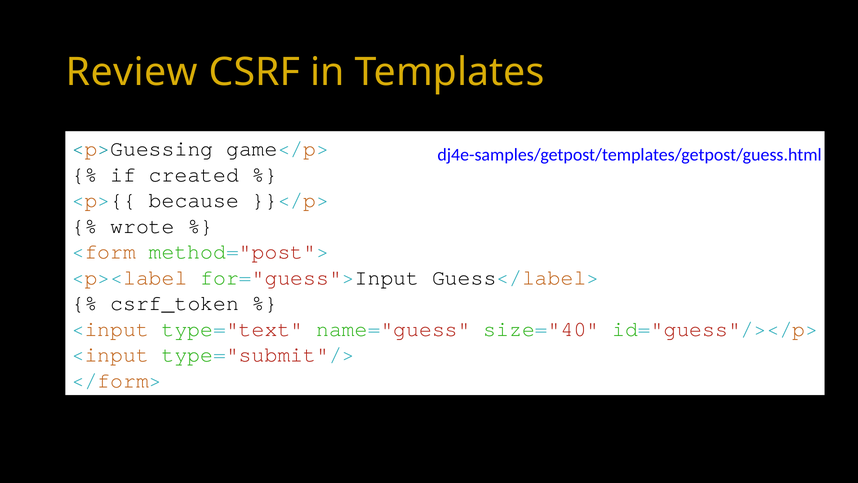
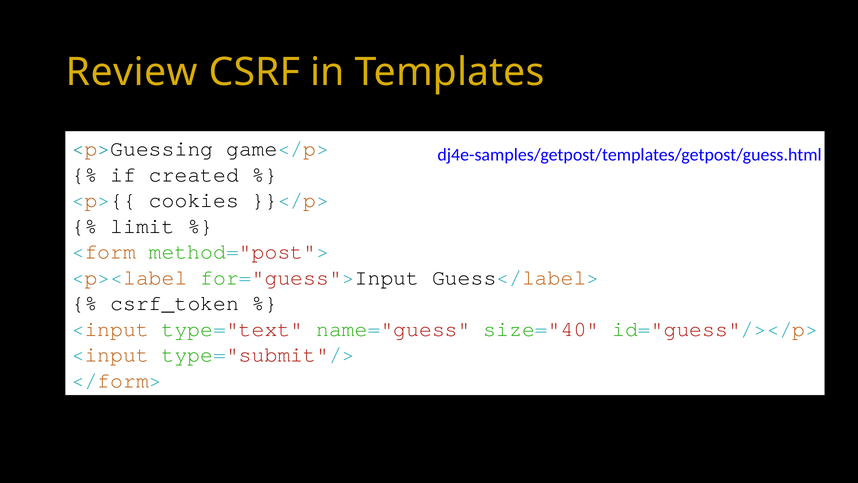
because: because -> cookies (194, 200)
wrote: wrote -> limit (142, 226)
